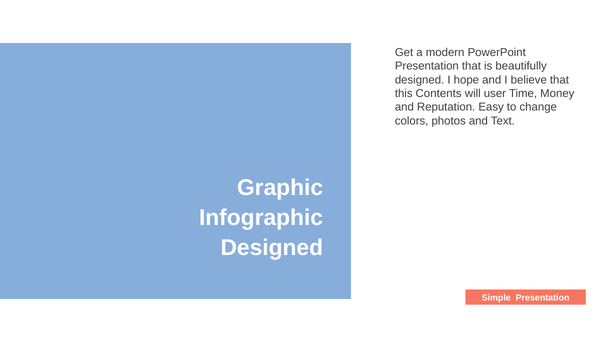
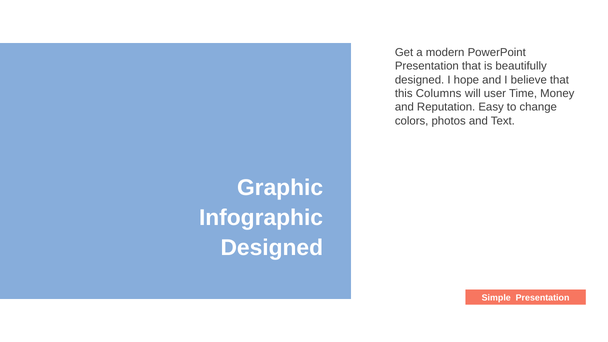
Contents: Contents -> Columns (439, 93)
